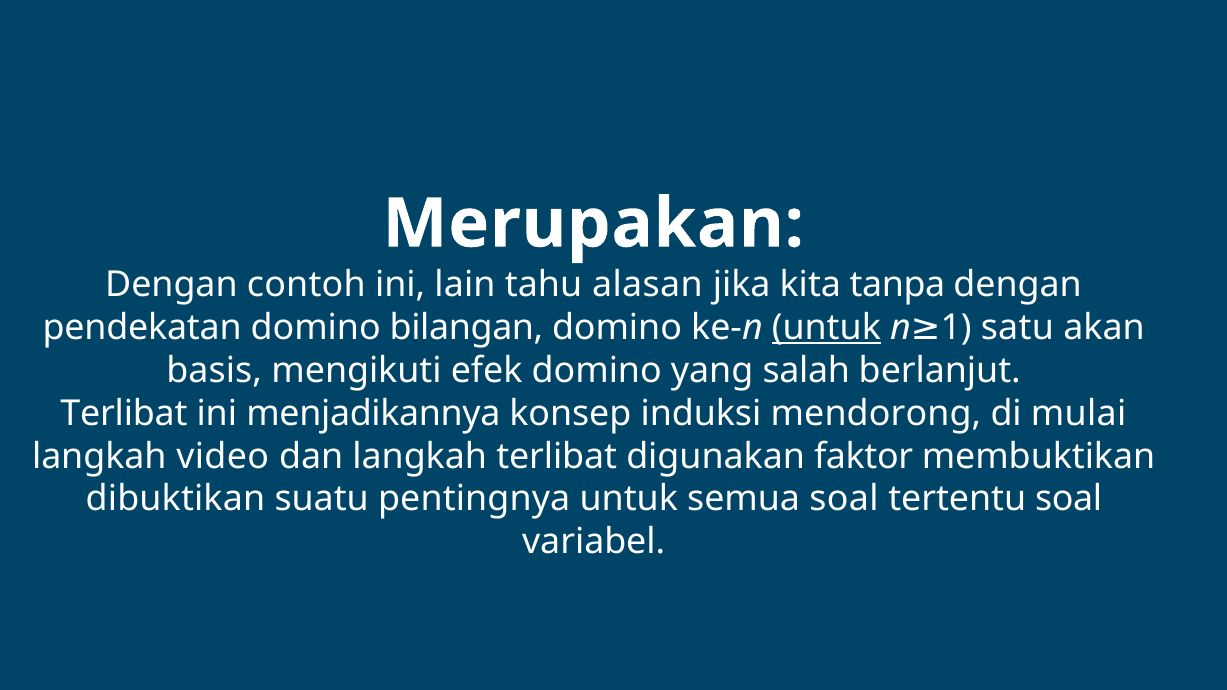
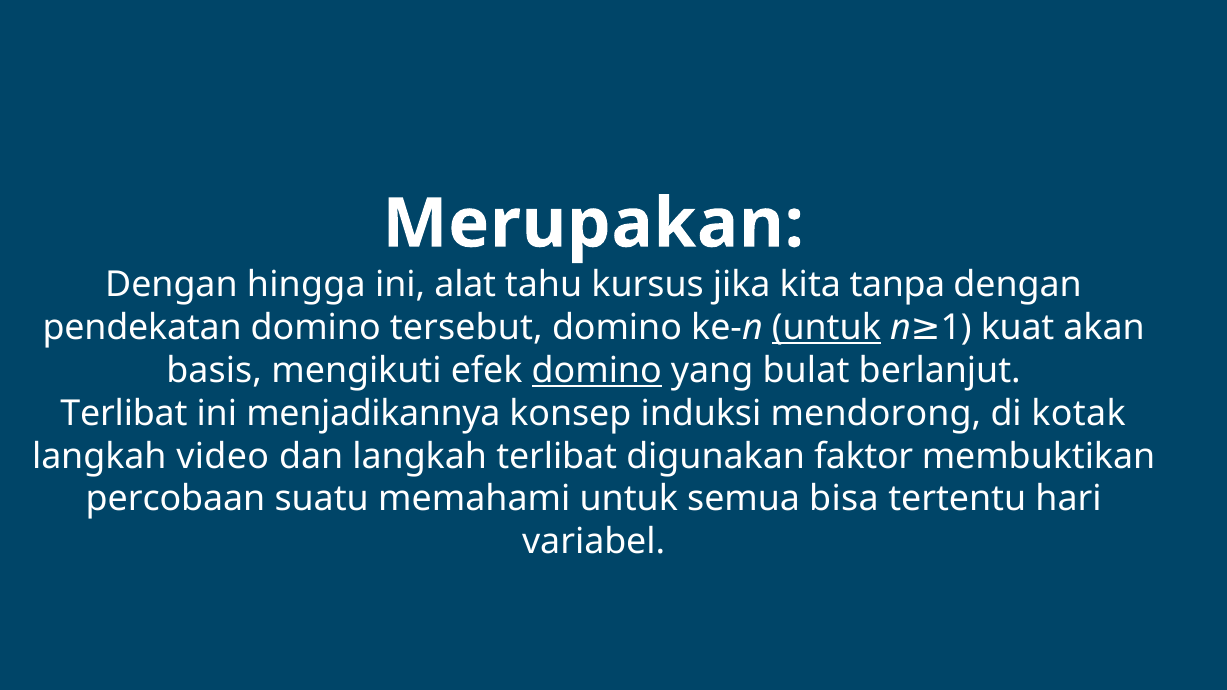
contoh: contoh -> hingga (306, 284)
lain: lain -> alat (465, 284)
alasan: alasan -> kursus (648, 284)
satu: satu -> kuat (1018, 327)
bilangan: bilangan -> tersebut (466, 327)
domino underline: none -> present (597, 370)
salah: salah -> bulat (806, 370)
mulai: mulai -> kotak (1079, 413)
dibuktikan: dibuktikan -> percobaan (176, 499)
pentingnya: pentingnya -> memahami (474, 499)
semua soal: soal -> bisa (844, 499)
tertentu soal: soal -> hari (1068, 499)
